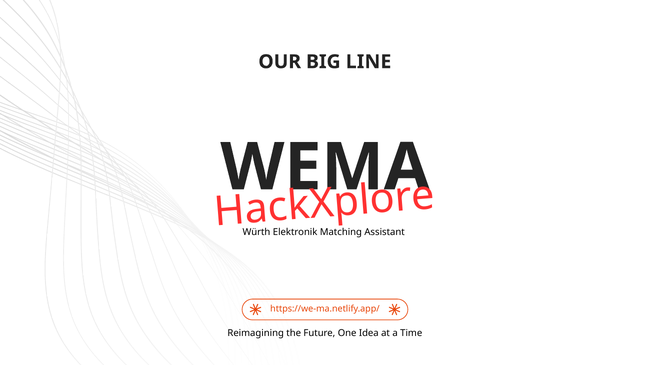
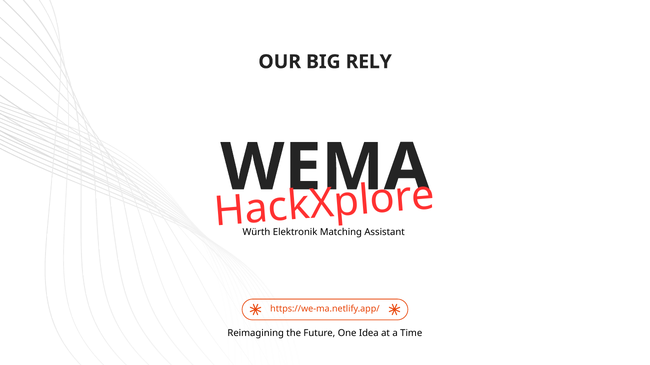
LINE: LINE -> RELY (369, 62)
